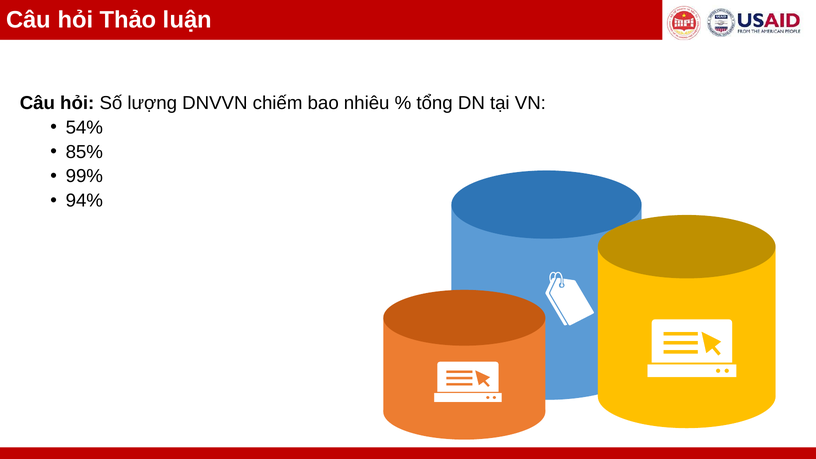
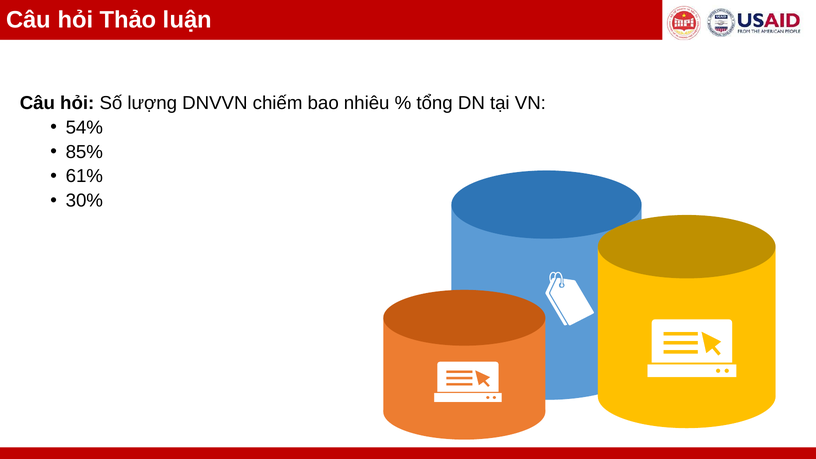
99%: 99% -> 61% (84, 176)
94%: 94% -> 30% (84, 201)
